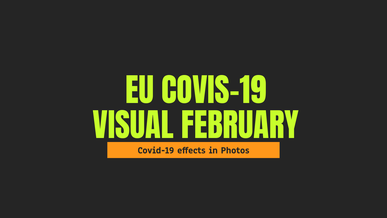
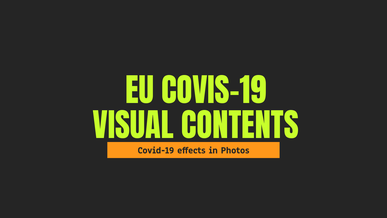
FEBRUARY: FEBRUARY -> CONTENTS (240, 127)
